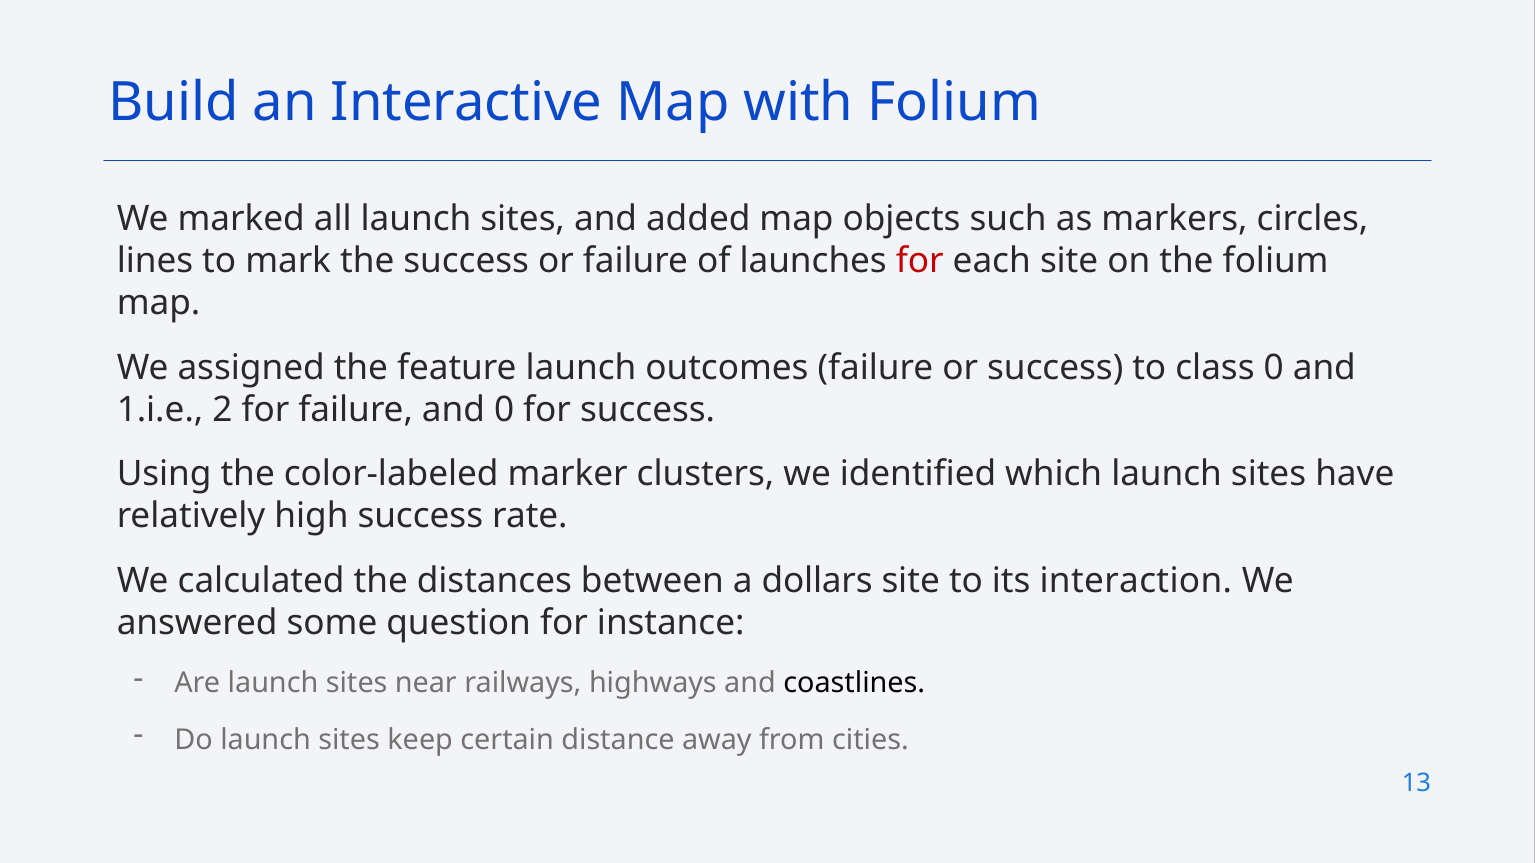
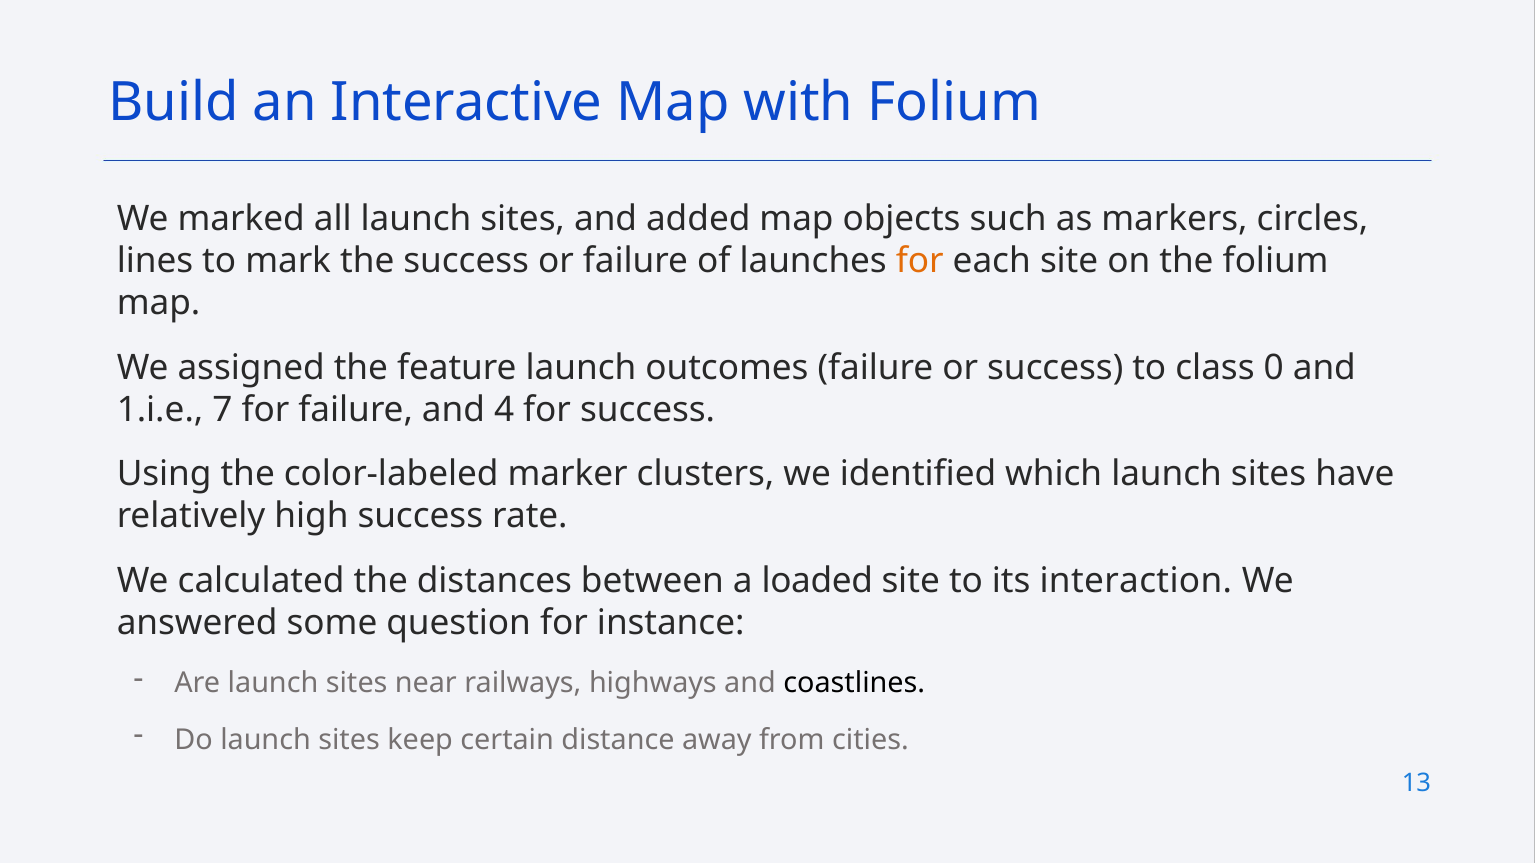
for colour: red -> orange (920, 261)
2: 2 -> 7 (222, 410)
and 0: 0 -> 4 (504, 410)
dollars: dollars -> loaded (817, 581)
